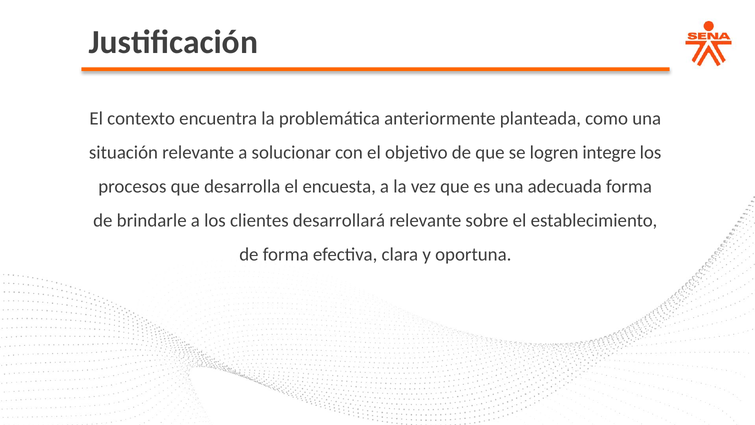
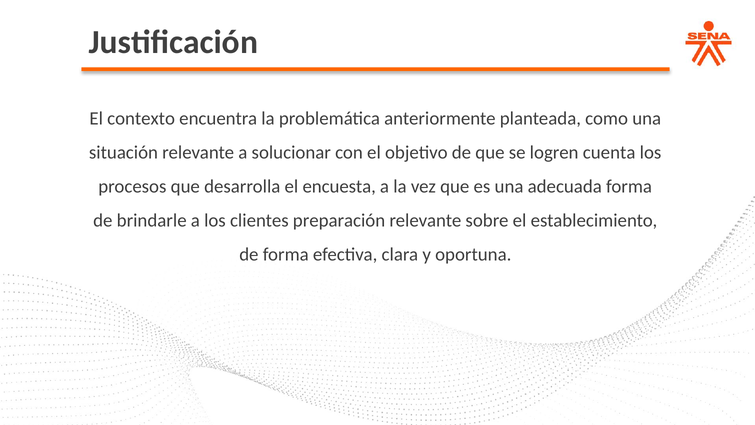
integre: integre -> cuenta (609, 153)
desarrollará: desarrollará -> preparación (339, 221)
